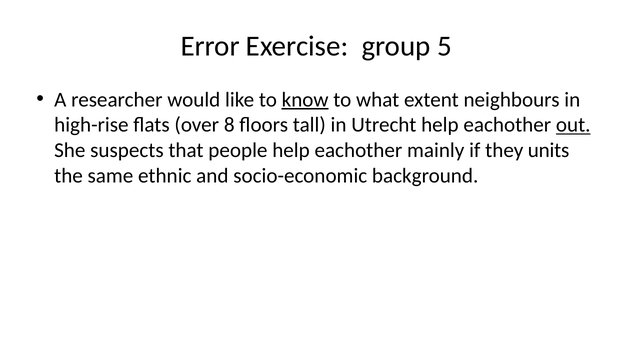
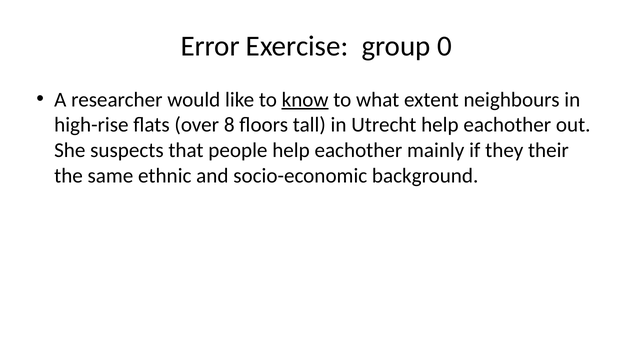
5: 5 -> 0 (445, 46)
out underline: present -> none (573, 125)
units: units -> their (548, 150)
